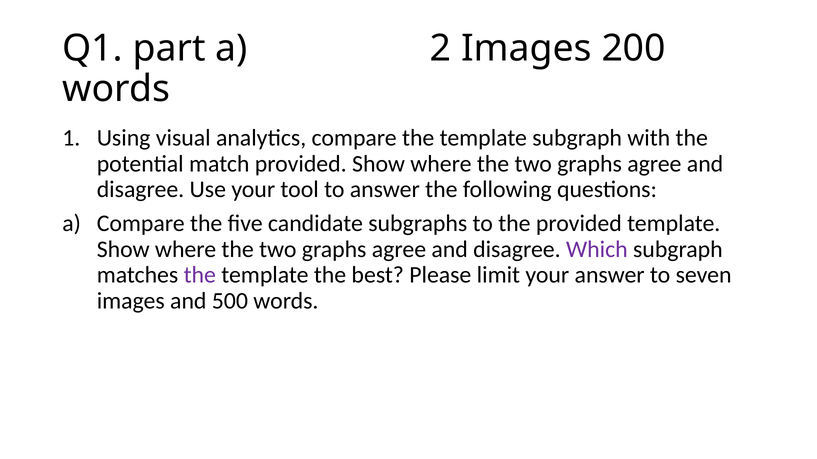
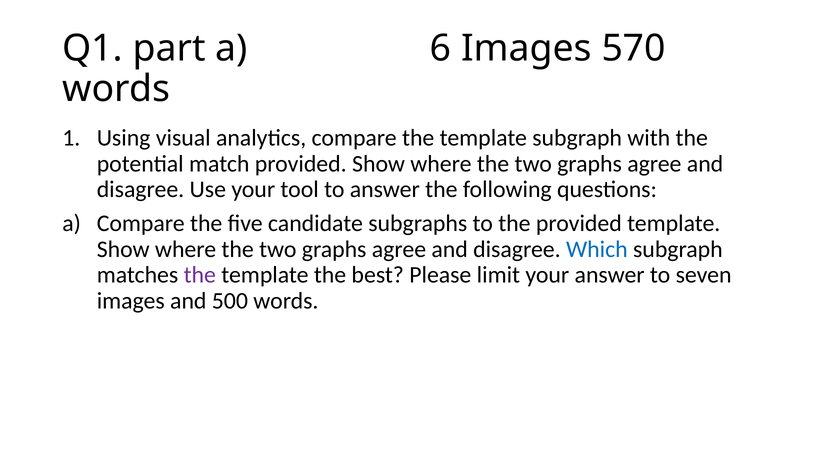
2: 2 -> 6 (441, 48)
200: 200 -> 570 (634, 48)
Which colour: purple -> blue (597, 250)
